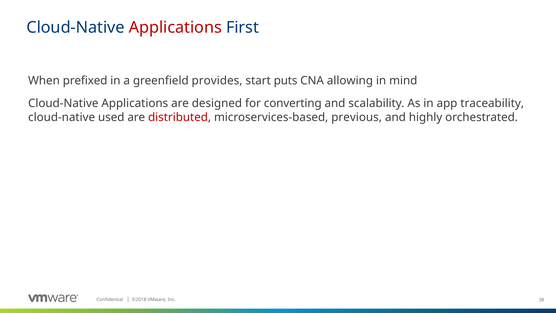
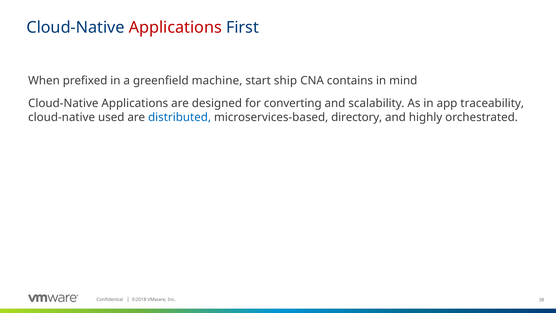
provides: provides -> machine (217, 81)
puts: puts -> ship (285, 81)
allowing: allowing -> contains (350, 81)
distributed colour: red -> blue (180, 117)
previous: previous -> directory (357, 117)
